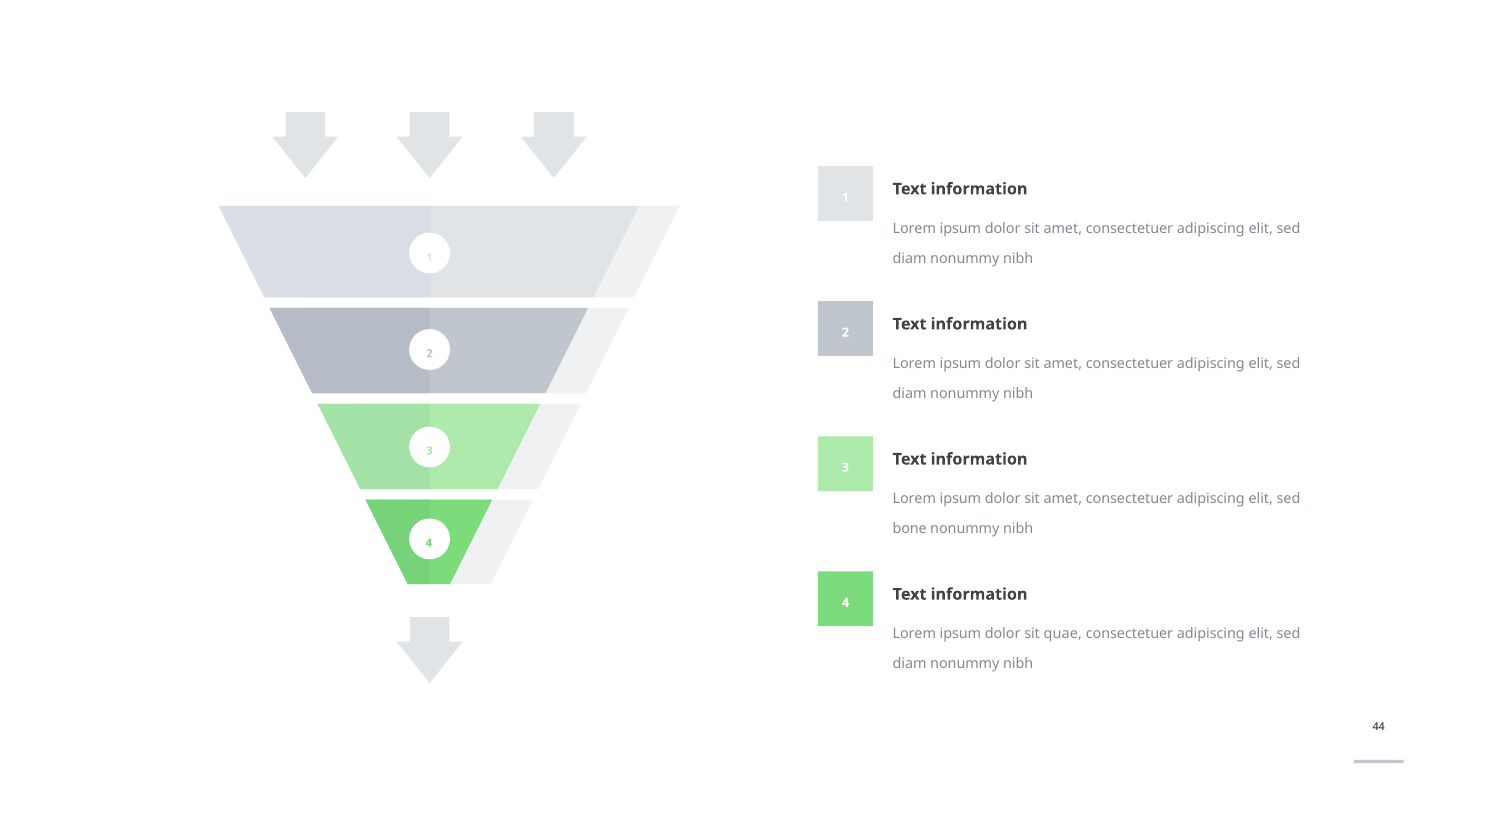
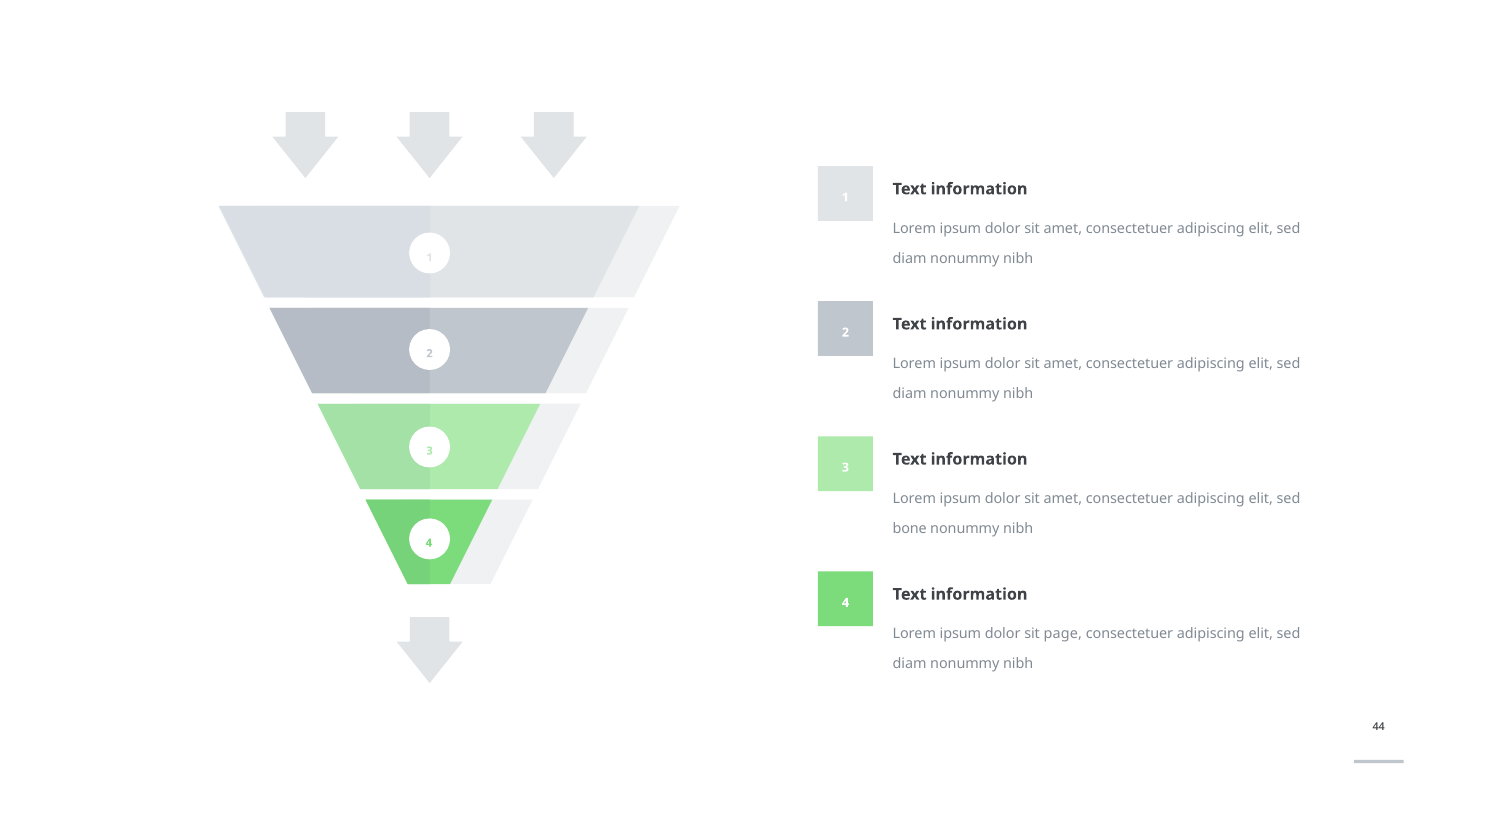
quae: quae -> page (1063, 635)
